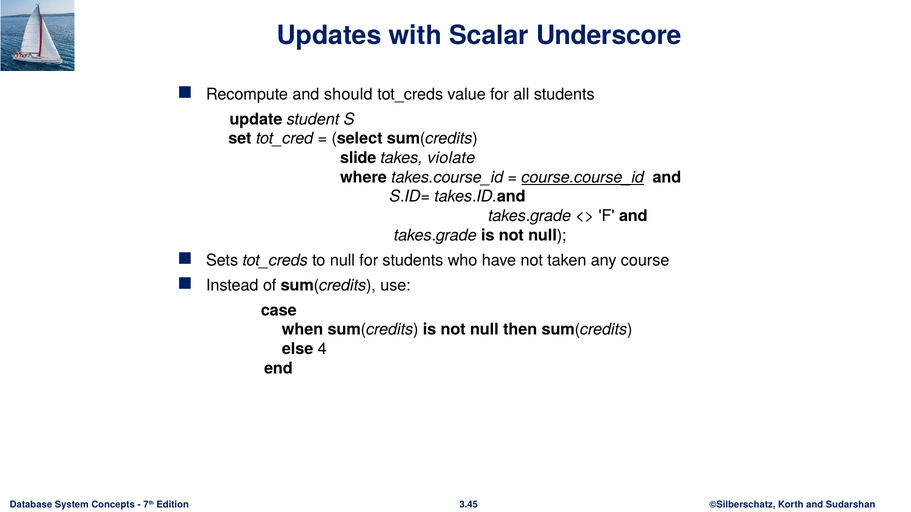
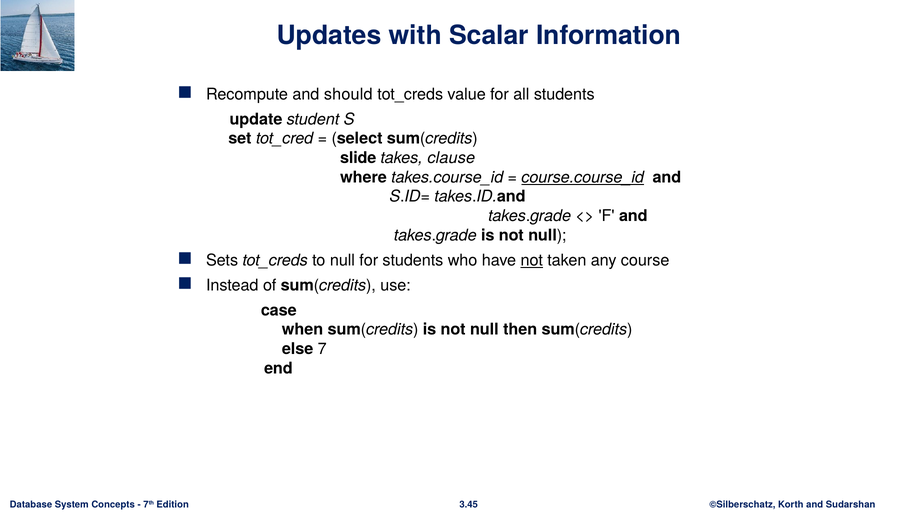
Underscore: Underscore -> Information (609, 36)
violate: violate -> clause (451, 158)
not underline: none -> present (532, 261)
4: 4 -> 7 (322, 349)
